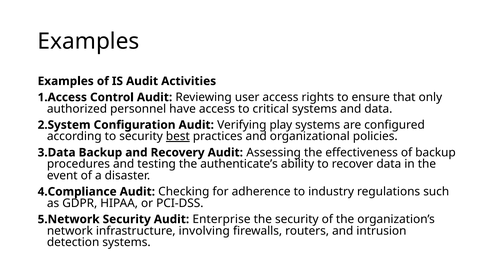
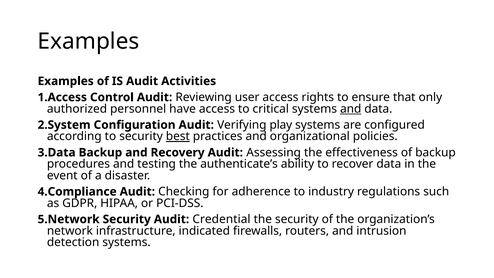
and underline: none -> present (351, 109)
Enterprise: Enterprise -> Credential (221, 219)
involving: involving -> indicated (204, 231)
